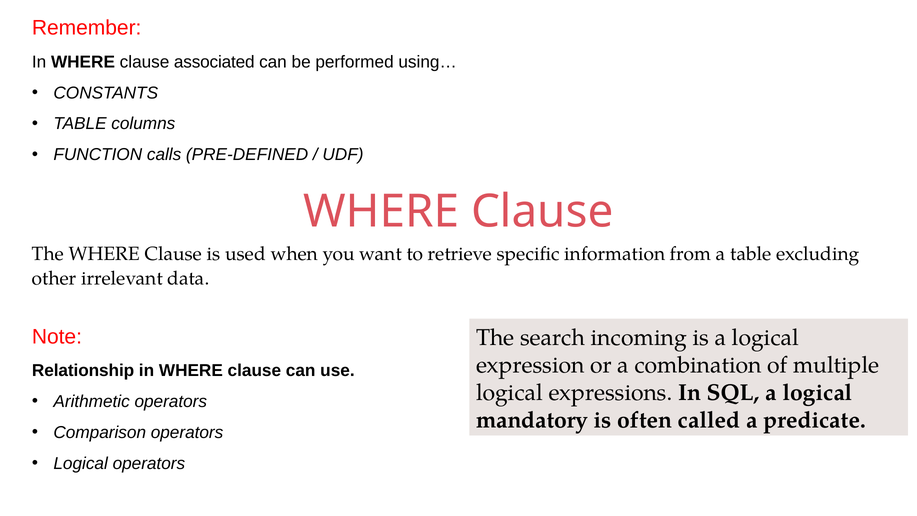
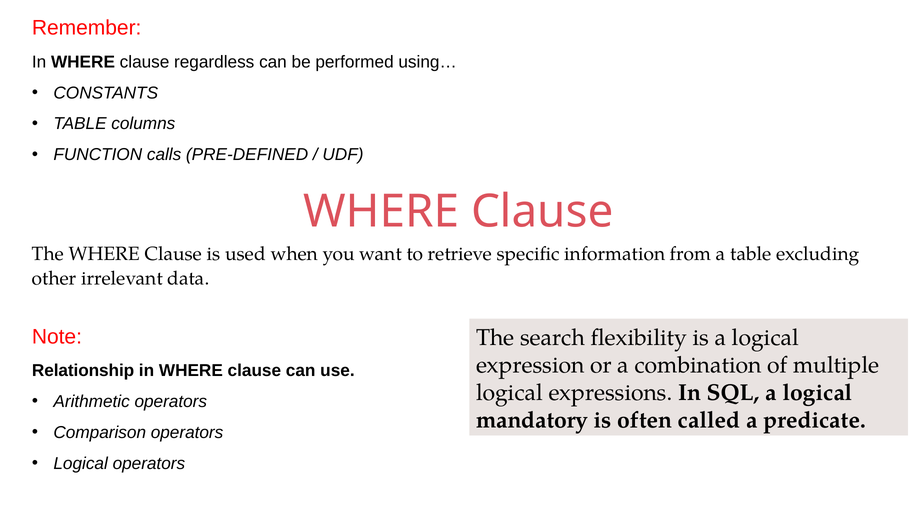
associated: associated -> regardless (214, 62)
incoming: incoming -> flexibility (639, 337)
